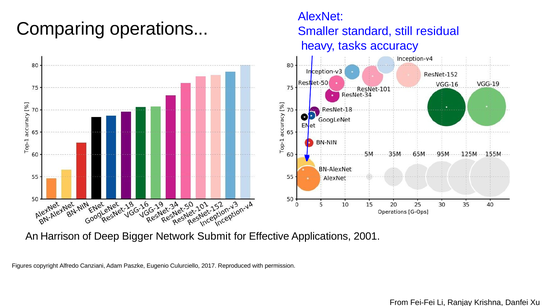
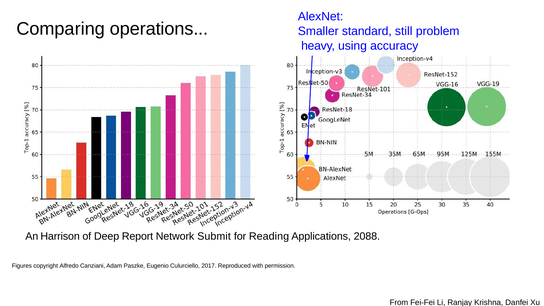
residual: residual -> problem (438, 31)
tasks: tasks -> using (353, 46)
Bigger: Bigger -> Report (138, 236)
Effective: Effective -> Reading (269, 236)
2001: 2001 -> 2088 (367, 236)
